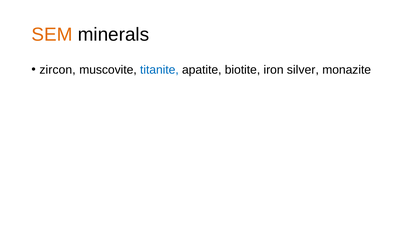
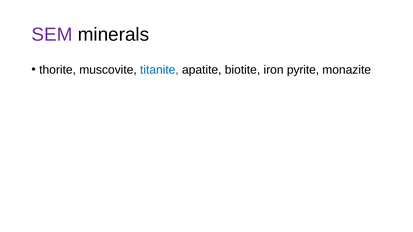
SEM colour: orange -> purple (52, 35)
zircon: zircon -> thorite (58, 70)
silver: silver -> pyrite (303, 70)
